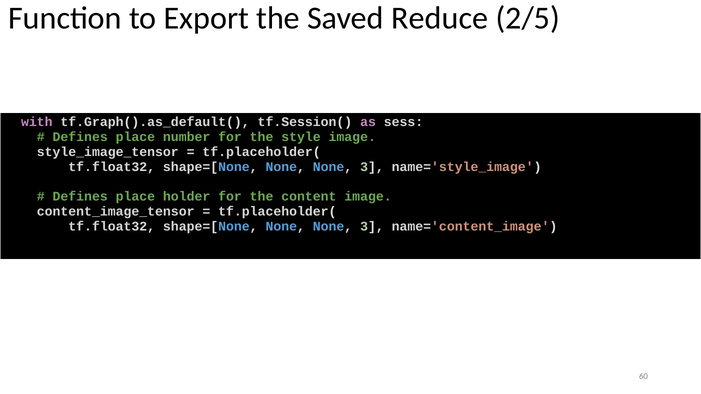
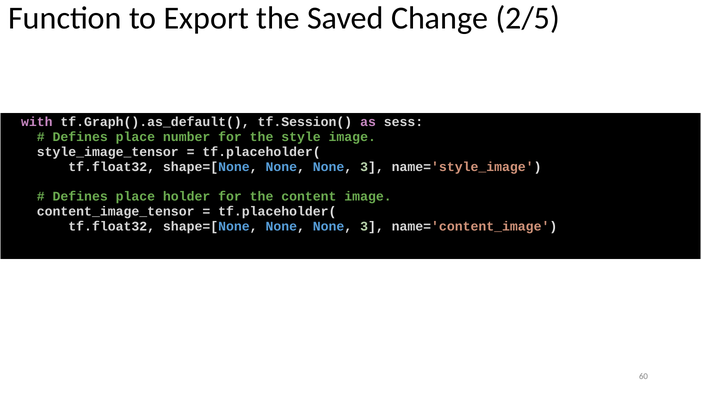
Reduce: Reduce -> Change (440, 18)
